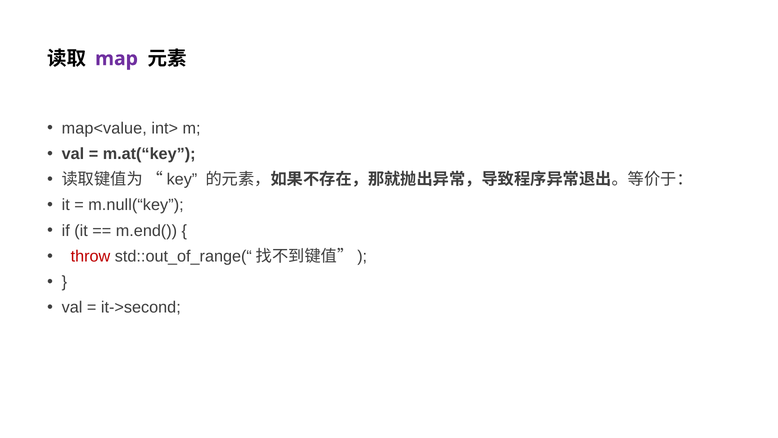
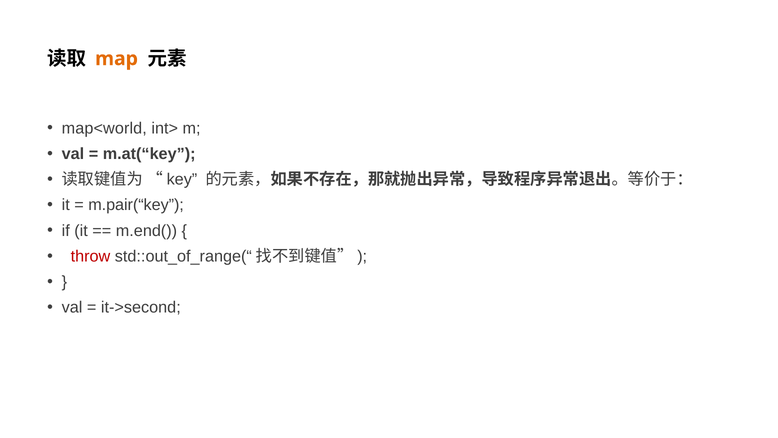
map colour: purple -> orange (117, 59)
map<value: map<value -> map<world (104, 128)
m.null(“key: m.null(“key -> m.pair(“key (136, 205)
